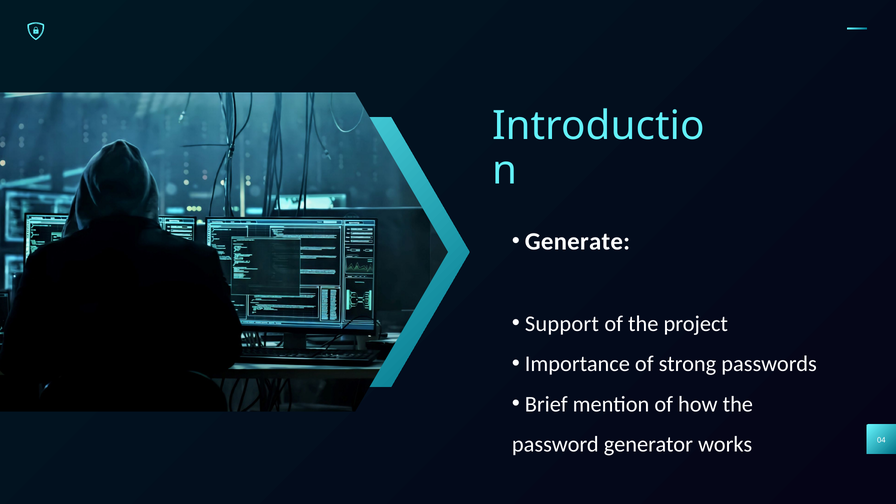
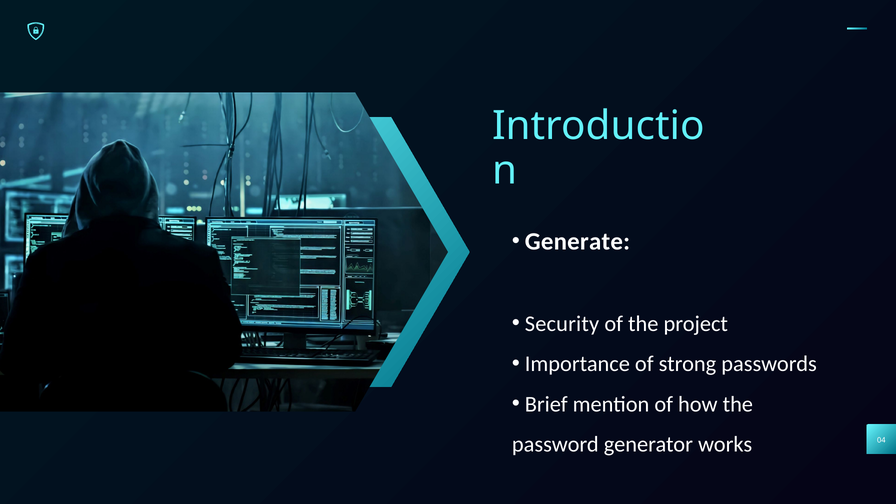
Support: Support -> Security (562, 324)
